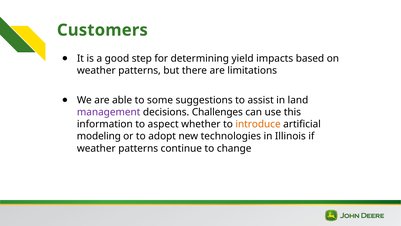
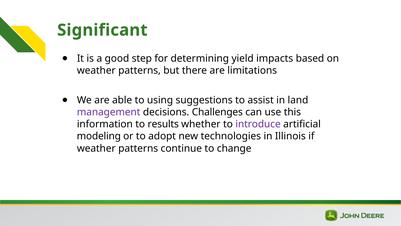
Customers: Customers -> Significant (102, 30)
some: some -> using (160, 100)
aspect: aspect -> results (163, 124)
introduce colour: orange -> purple (258, 124)
